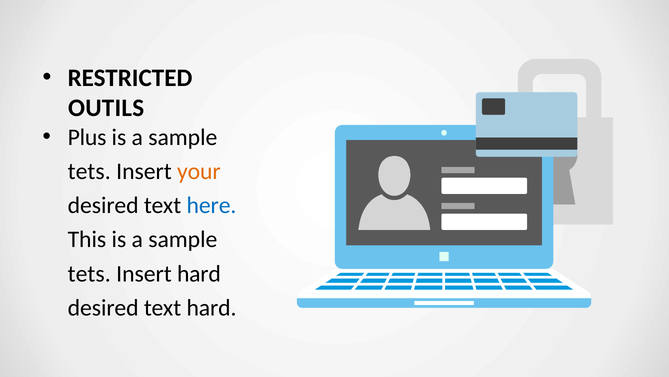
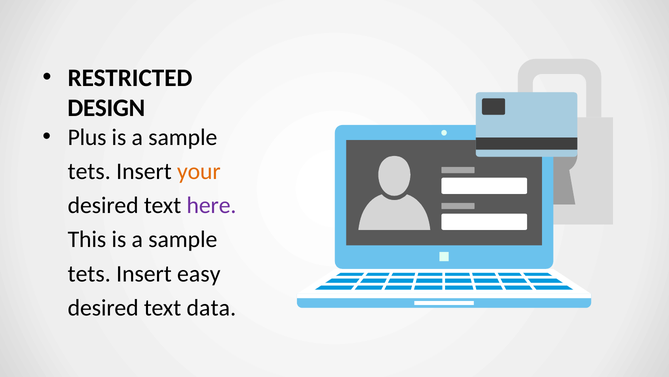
OUTILS: OUTILS -> DESIGN (106, 108)
here colour: blue -> purple (211, 205)
Insert hard: hard -> easy (199, 273)
text hard: hard -> data (211, 307)
